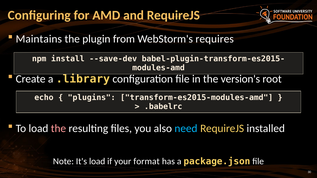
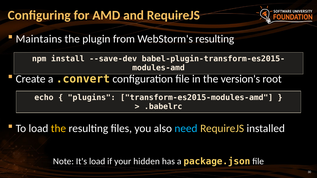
WebStorm's requires: requires -> resulting (215, 39)
.library: .library -> .convert (83, 79)
the colour: pink -> yellow (58, 129)
format: format -> hidden (147, 162)
